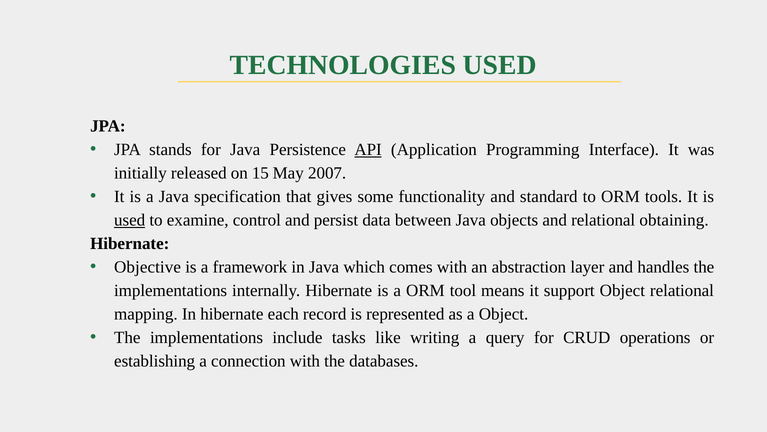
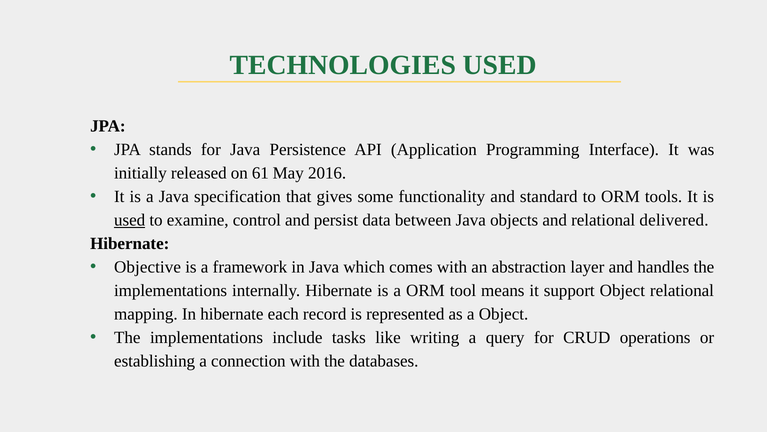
API underline: present -> none (368, 149)
15: 15 -> 61 (260, 173)
2007: 2007 -> 2016 (327, 173)
obtaining: obtaining -> delivered (674, 220)
